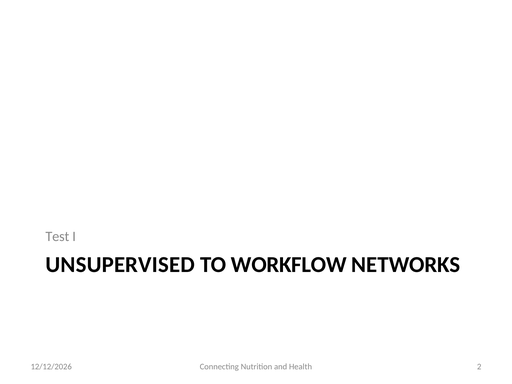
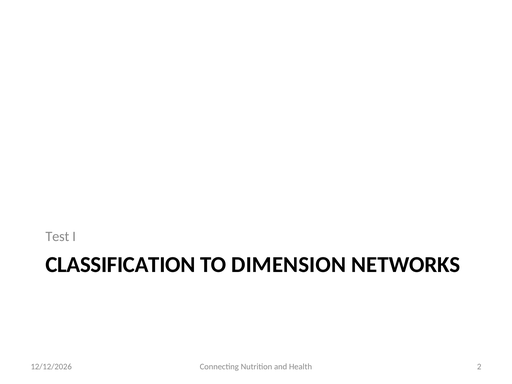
UNSUPERVISED: UNSUPERVISED -> CLASSIFICATION (120, 265)
WORKFLOW: WORKFLOW -> DIMENSION (289, 265)
